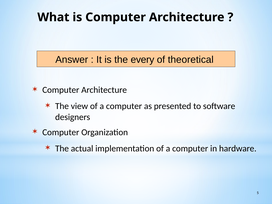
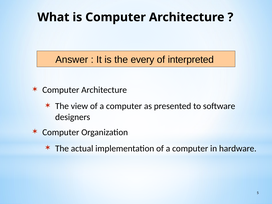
theoretical: theoretical -> interpreted (191, 60)
